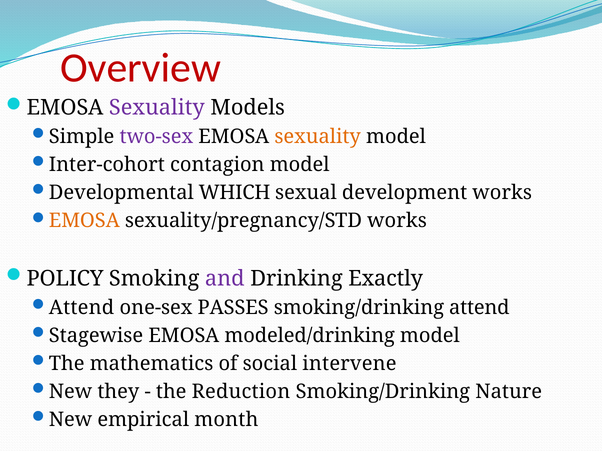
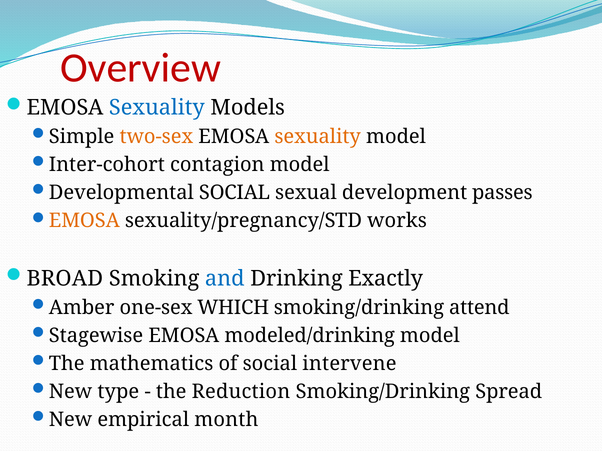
Sexuality colour: purple -> blue (157, 108)
two-sex colour: purple -> orange (156, 137)
Developmental WHICH: WHICH -> SOCIAL (235, 193)
development works: works -> passes (502, 193)
POLICY: POLICY -> BROAD (65, 279)
and colour: purple -> blue (225, 279)
Attend: Attend -> Amber (82, 308)
PASSES: PASSES -> WHICH (233, 308)
they: they -> type (118, 392)
Nature: Nature -> Spread (509, 392)
